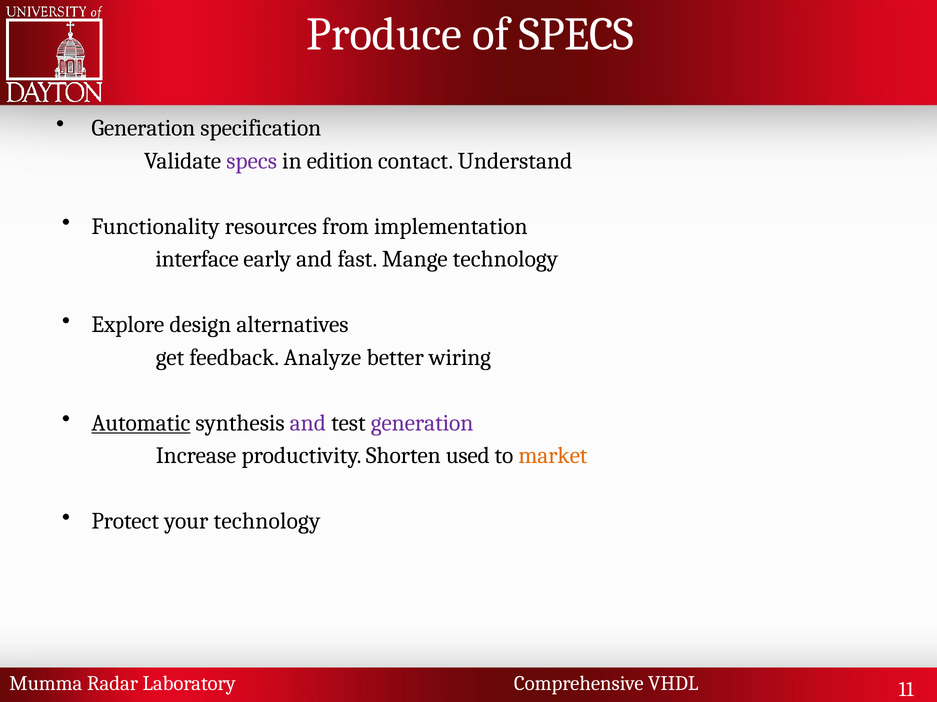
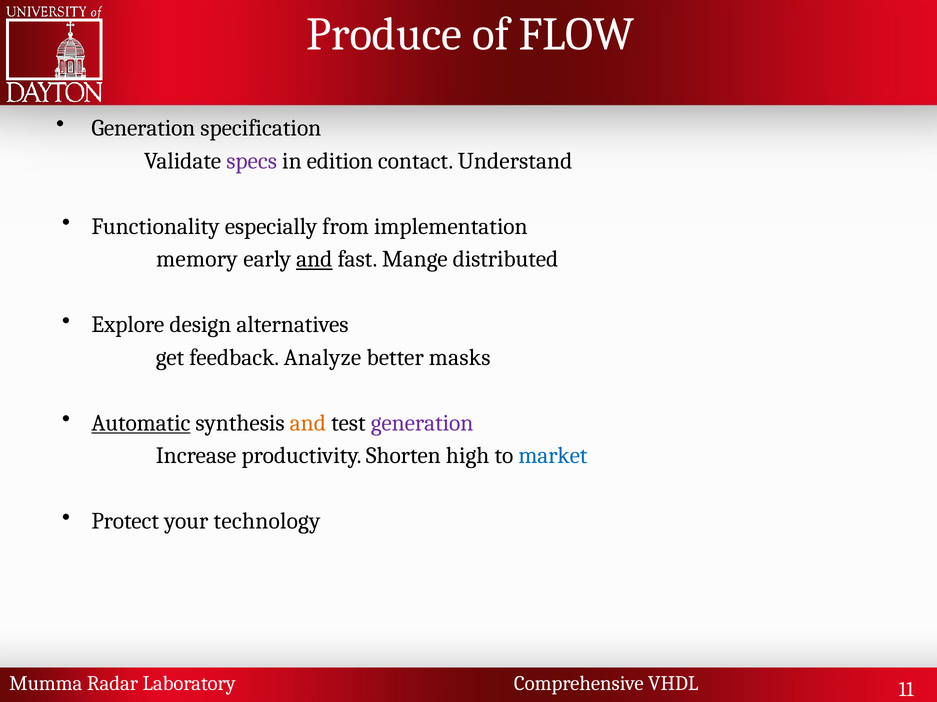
of SPECS: SPECS -> FLOW (577, 34)
resources: resources -> especially (271, 227)
interface: interface -> memory (197, 259)
and underline: none -> present (314, 259)
Mange technology: technology -> distributed (505, 259)
wiring: wiring -> masks (460, 358)
and colour: purple -> orange (308, 423)
used: used -> high (468, 456)
market colour: orange -> blue (553, 456)
